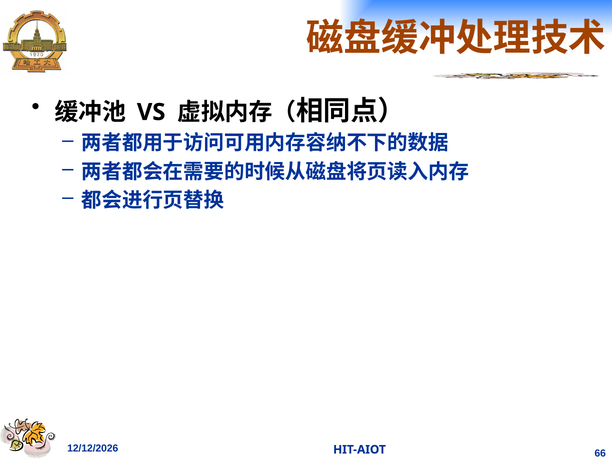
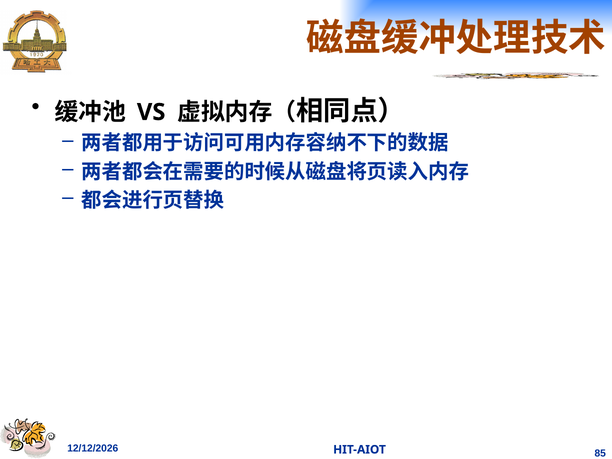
66: 66 -> 85 (600, 454)
